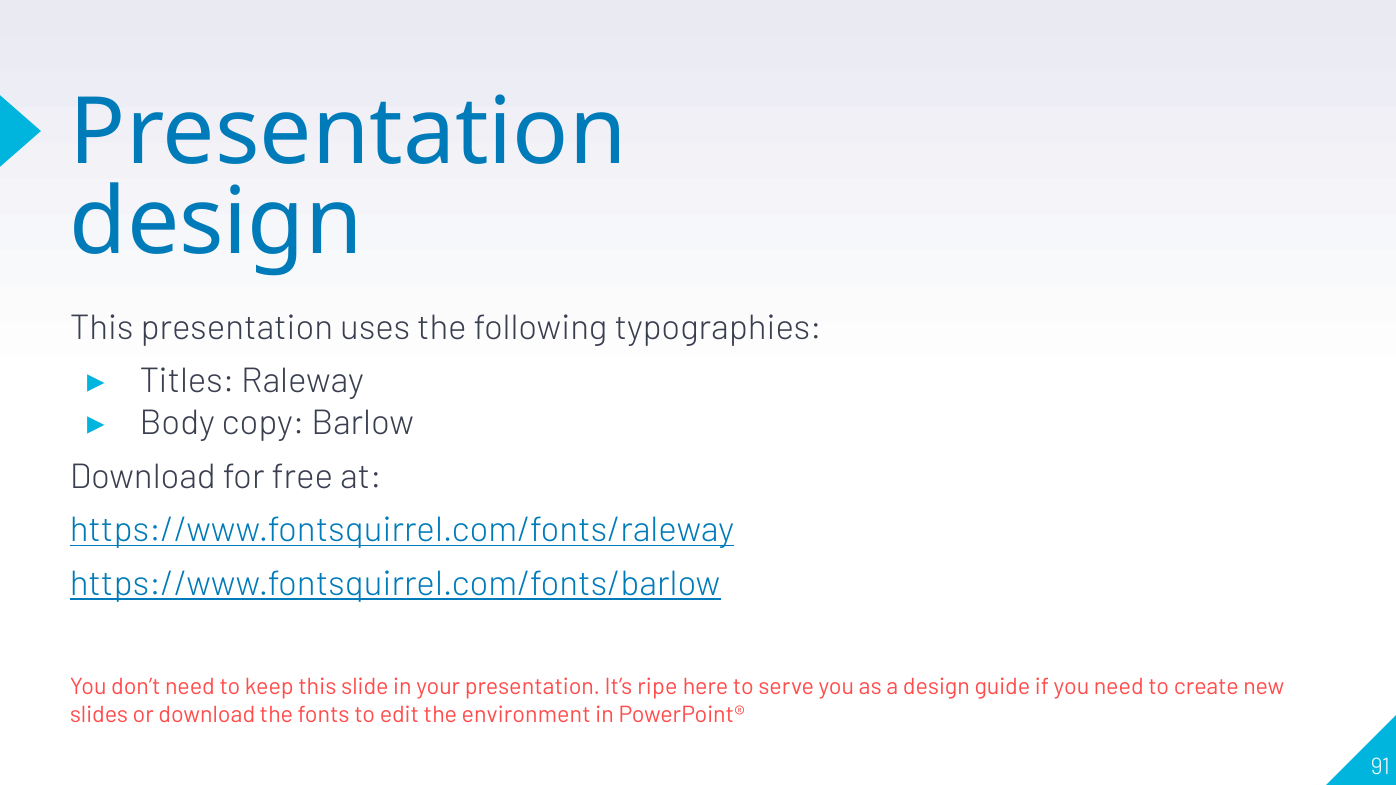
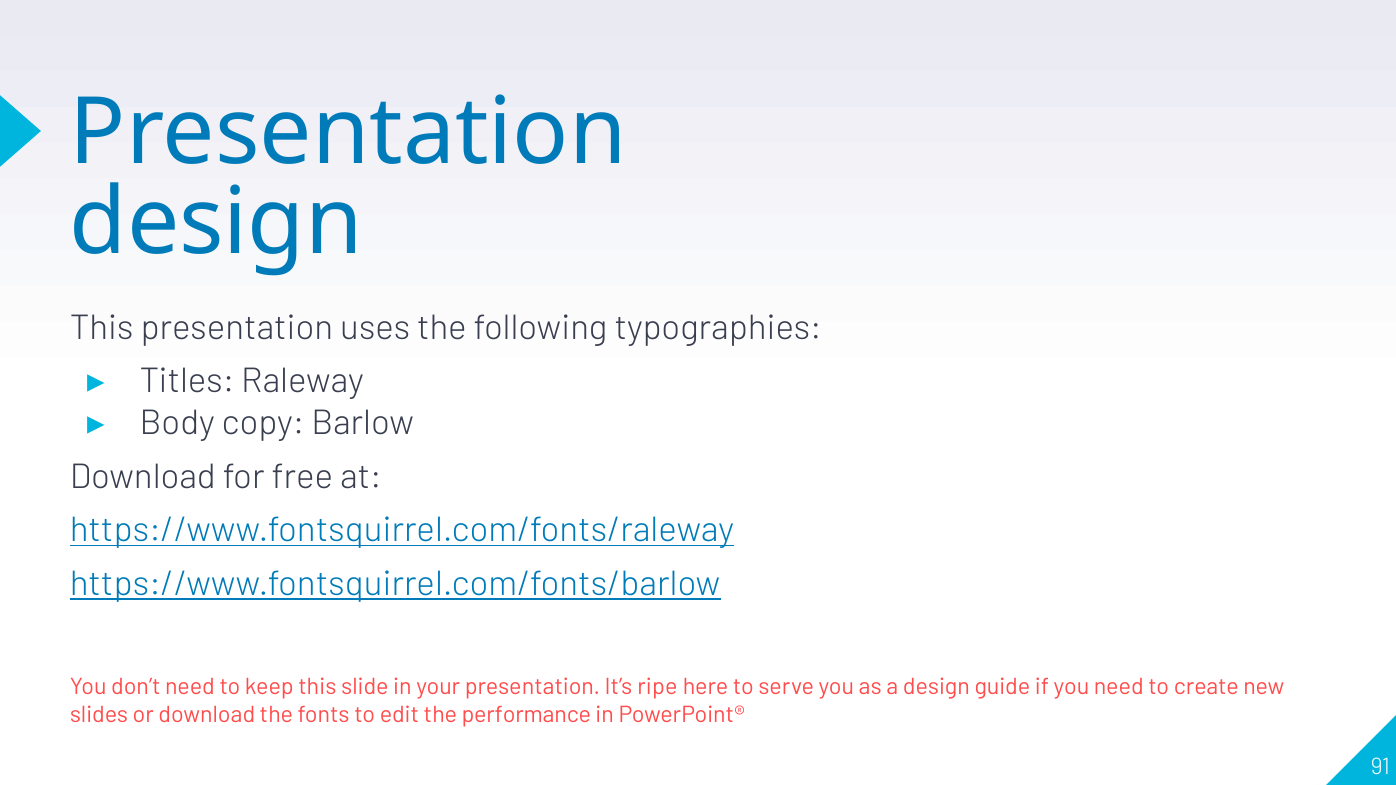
environment: environment -> performance (526, 715)
